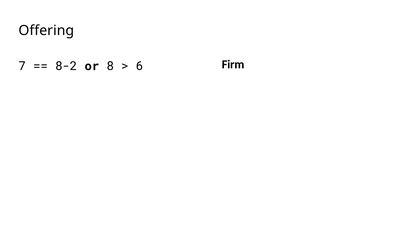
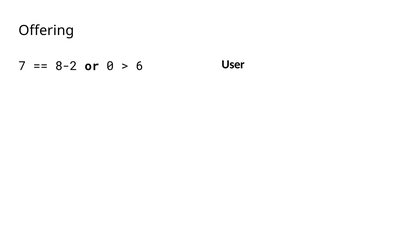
8: 8 -> 0 (110, 66)
Firm: Firm -> User (233, 64)
